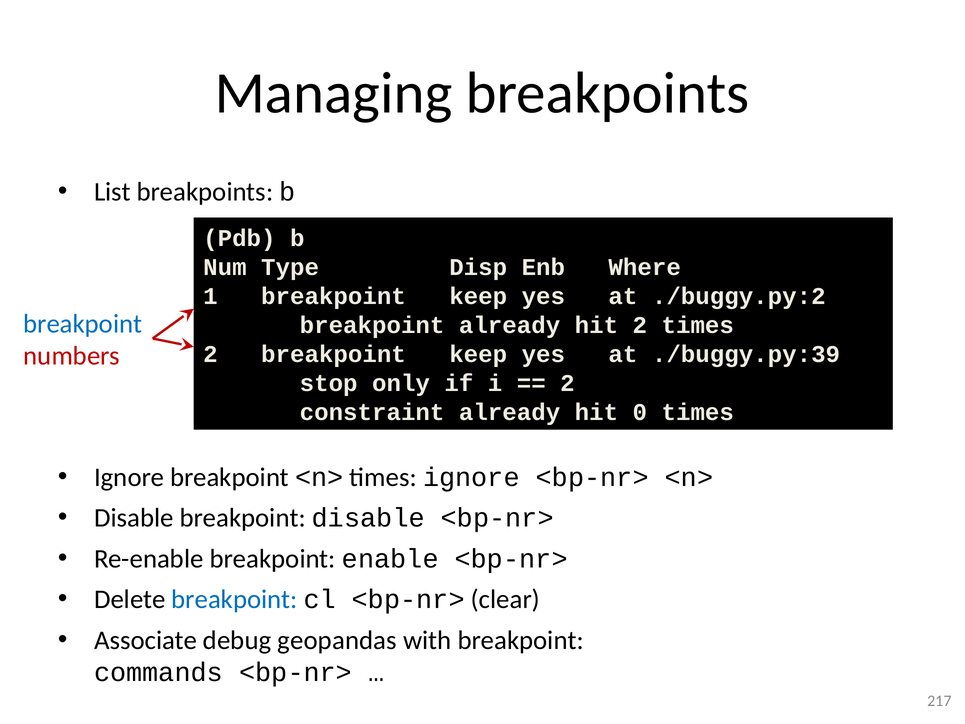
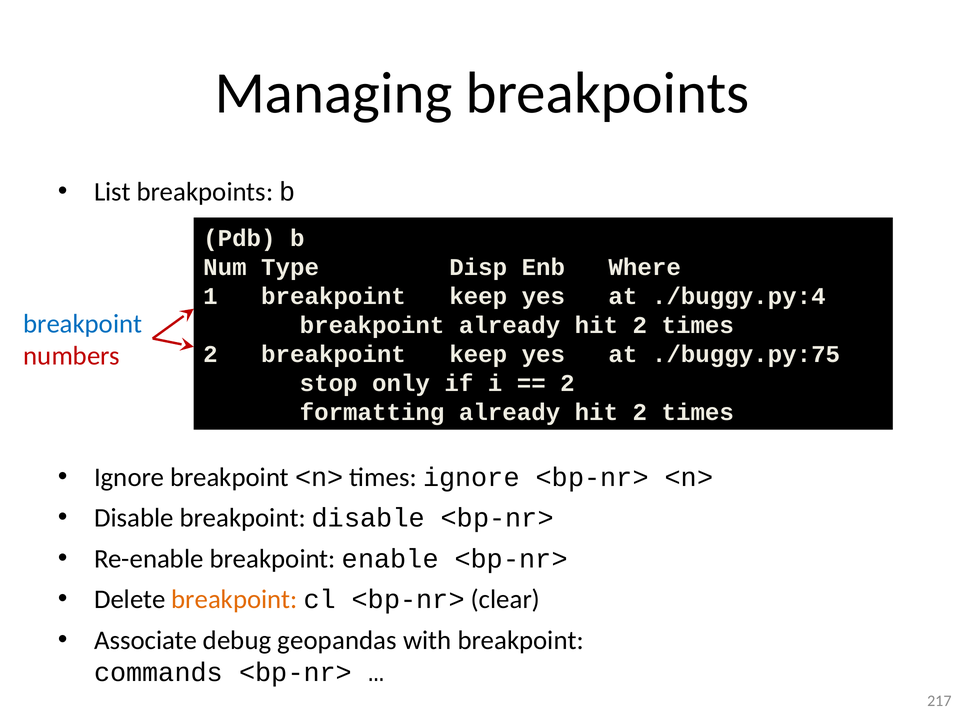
./buggy.py:2: ./buggy.py:2 -> ./buggy.py:4 (739, 296)
./buggy.py:39: ./buggy.py:39 -> ./buggy.py:75 (746, 354)
constraint: constraint -> formatting (372, 412)
0: 0 -> 2 (640, 412)
breakpoint colour: blue -> orange (234, 599)
